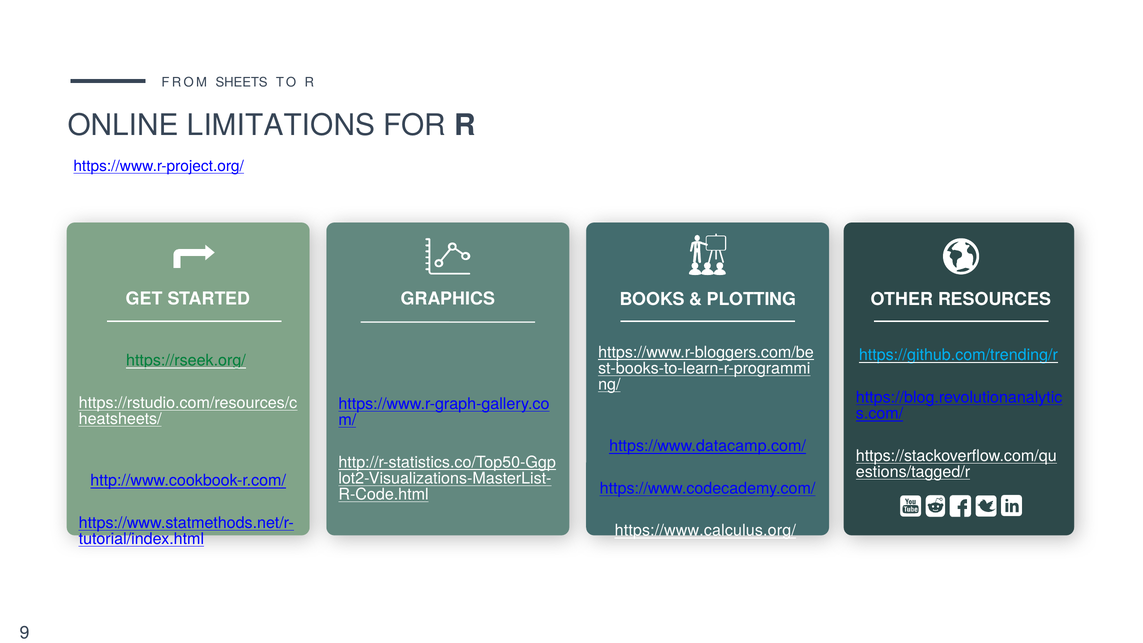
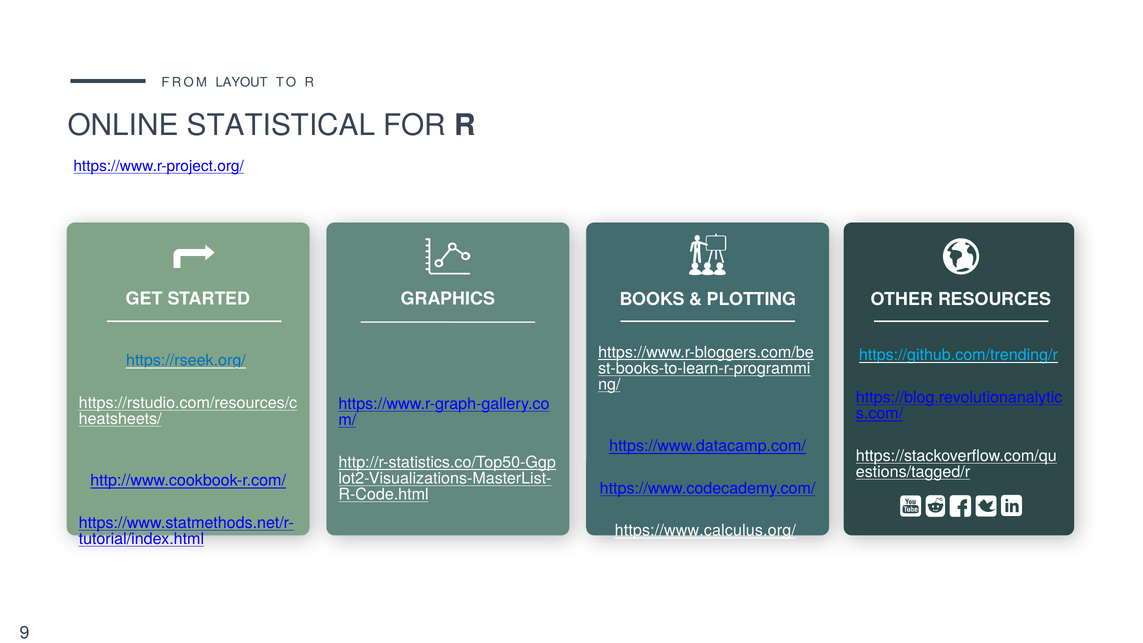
SHEETS: SHEETS -> LAYOUT (242, 82)
LIMITATIONS: LIMITATIONS -> STATISTICAL (281, 125)
https://rseek.org/ colour: green -> blue (186, 361)
